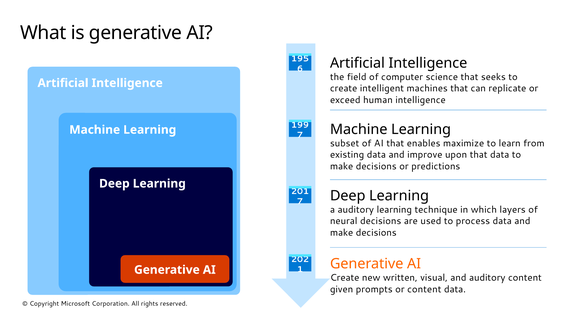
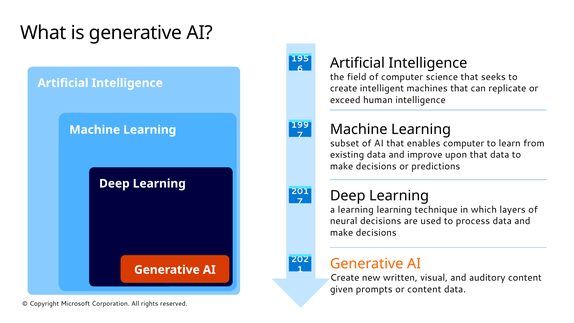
enables maximize: maximize -> computer (464, 143)
a auditory: auditory -> learning (356, 210)
